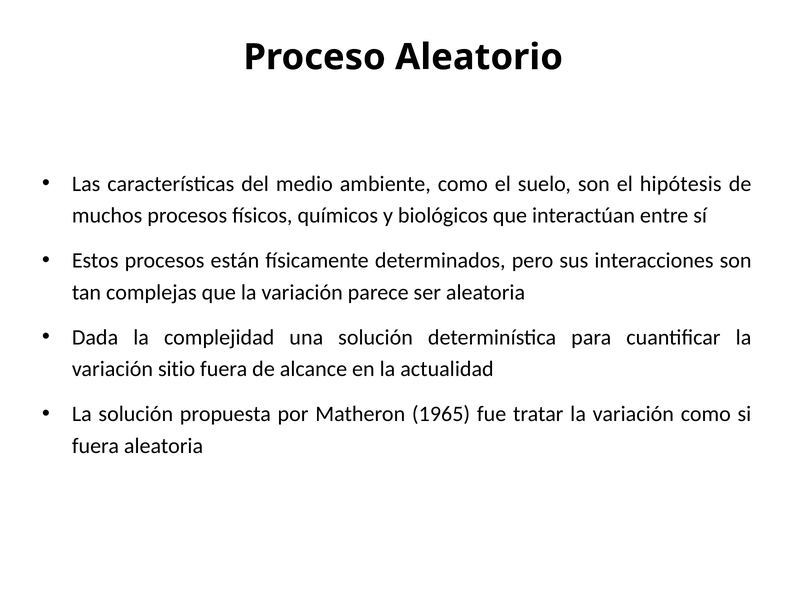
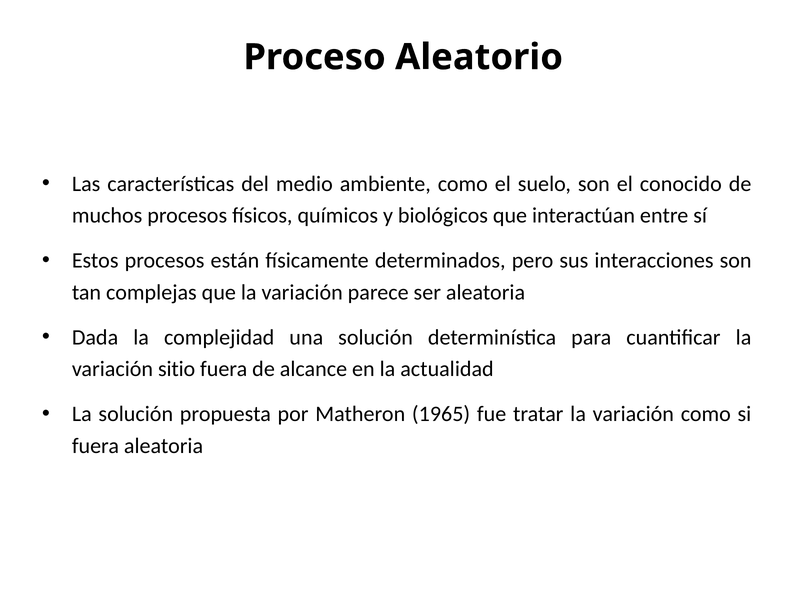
hipótesis: hipótesis -> conocido (681, 184)
